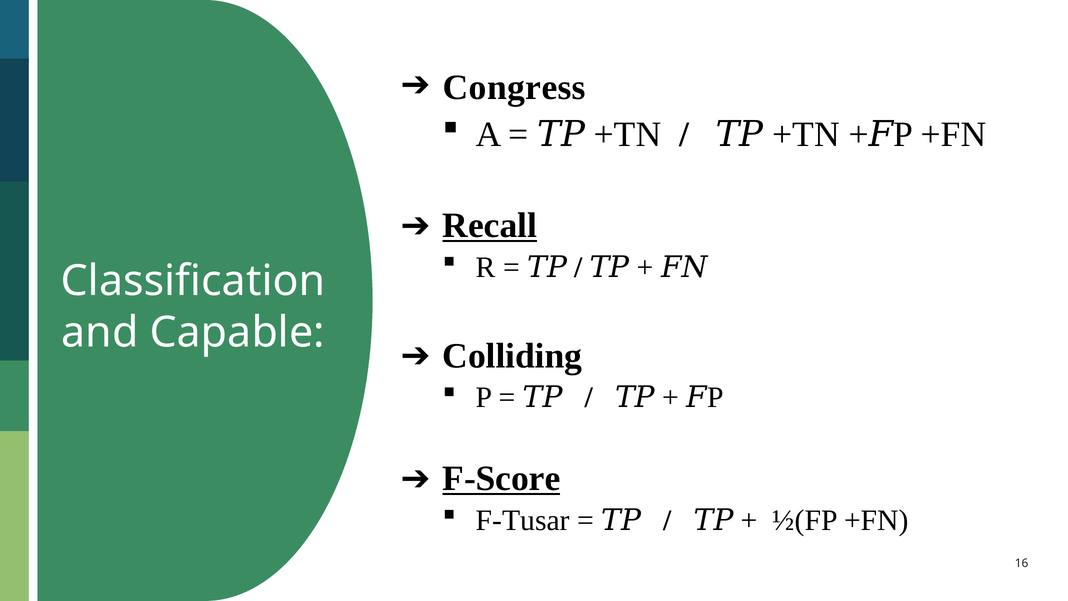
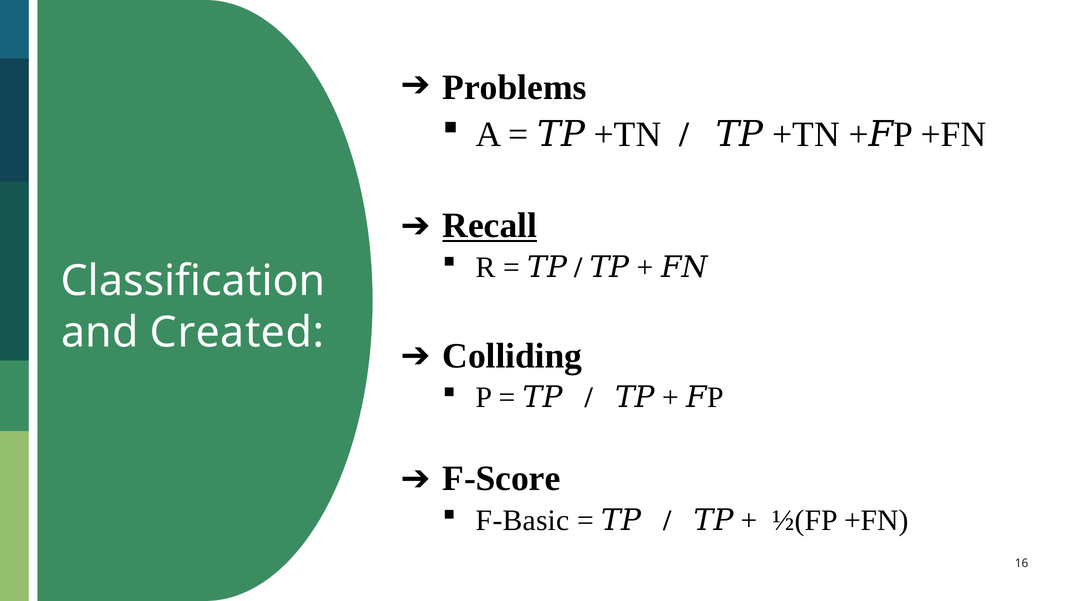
Congress: Congress -> Problems (515, 87)
Capable: Capable -> Created (237, 332)
F-Score underline: present -> none (501, 479)
F-Tusar: F-Tusar -> F-Basic (523, 520)
